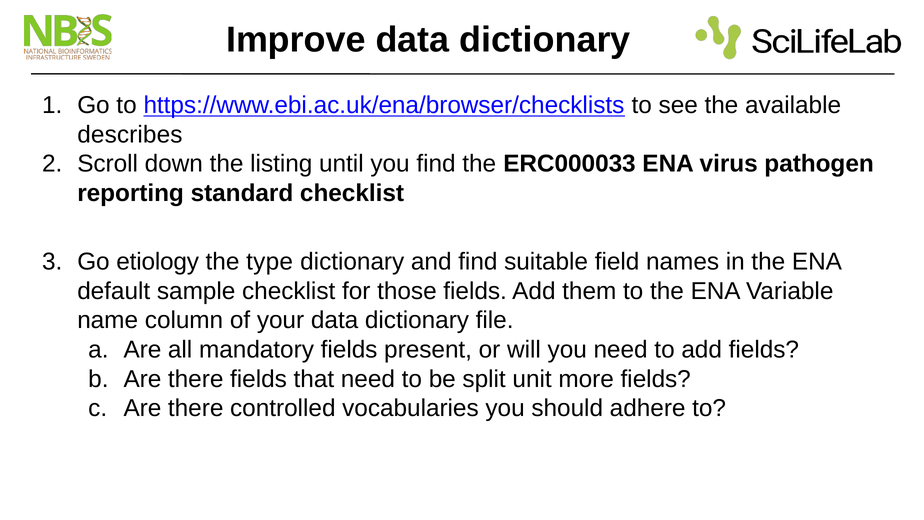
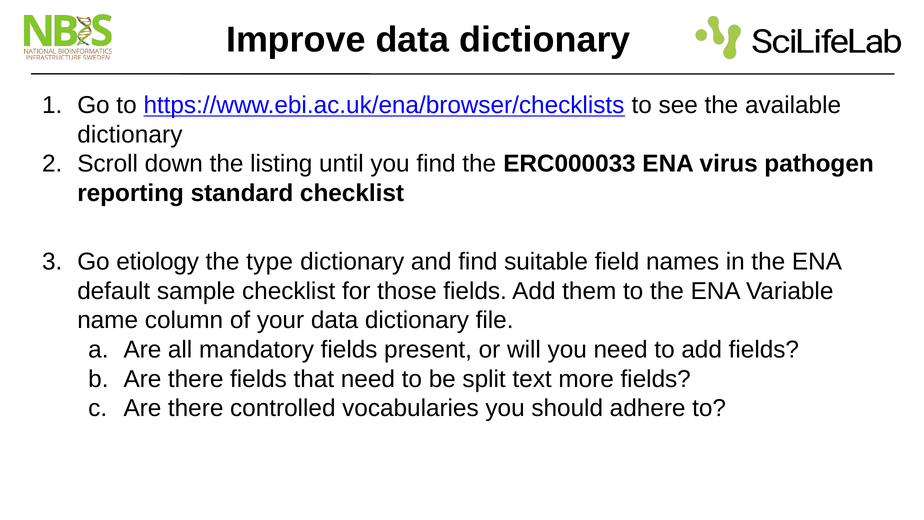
describes: describes -> dictionary (130, 135)
unit: unit -> text (532, 379)
